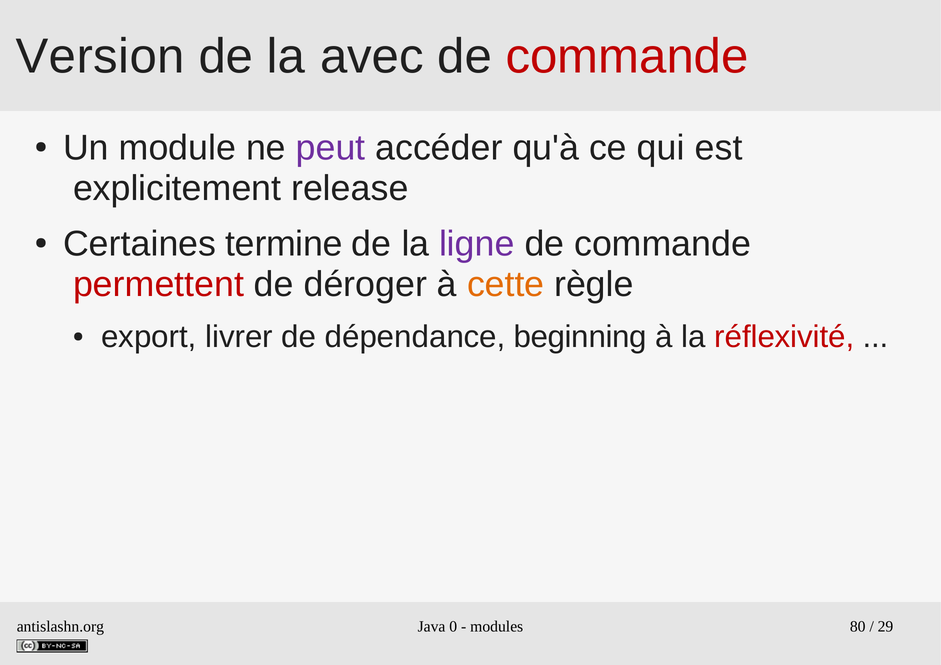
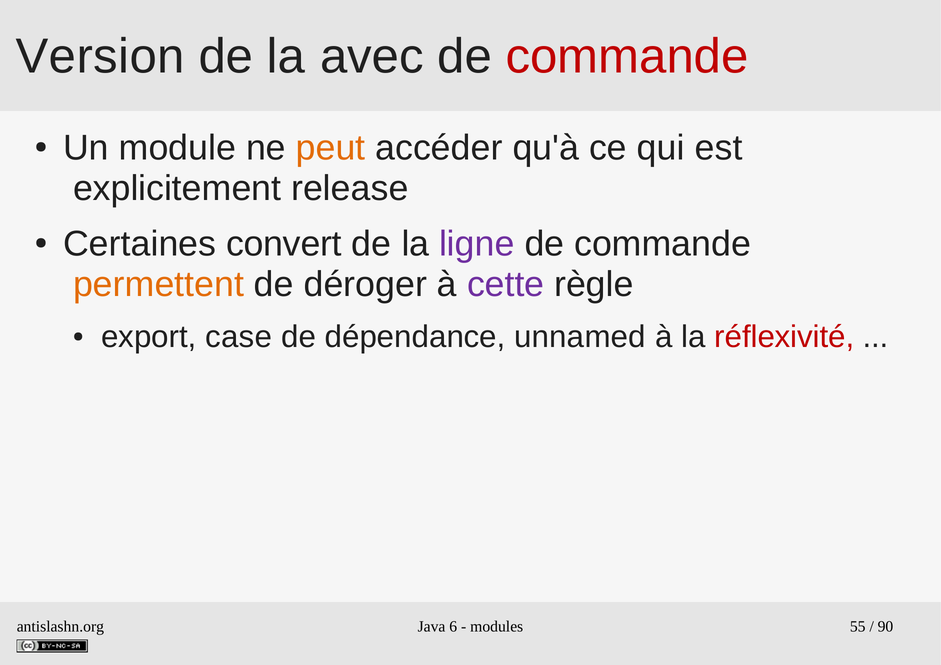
peut colour: purple -> orange (331, 148)
termine: termine -> convert (284, 244)
permettent colour: red -> orange (159, 284)
cette colour: orange -> purple (506, 284)
livrer: livrer -> case (239, 337)
beginning: beginning -> unnamed (580, 337)
0: 0 -> 6 (453, 627)
80: 80 -> 55 (858, 627)
29: 29 -> 90 (885, 627)
